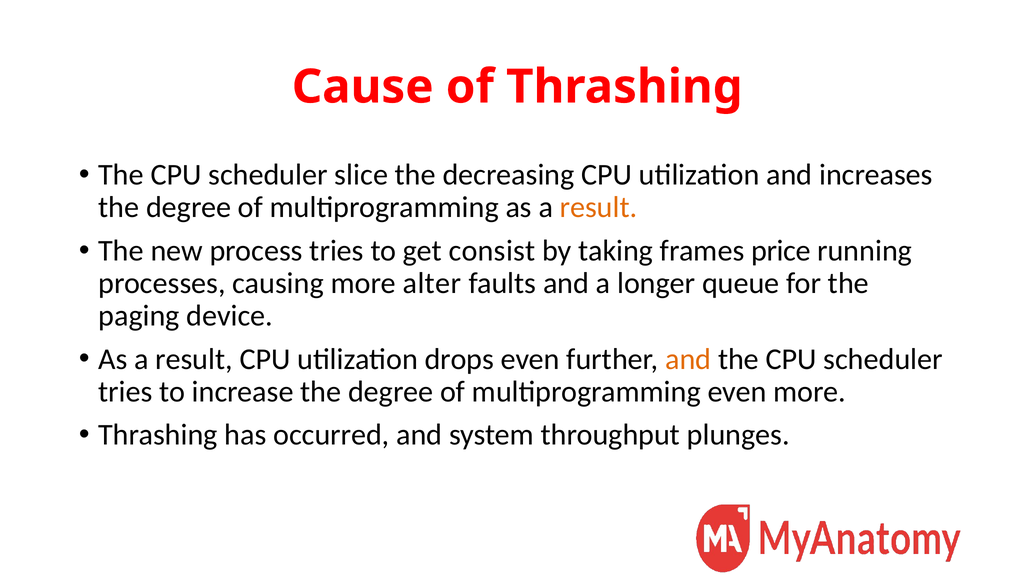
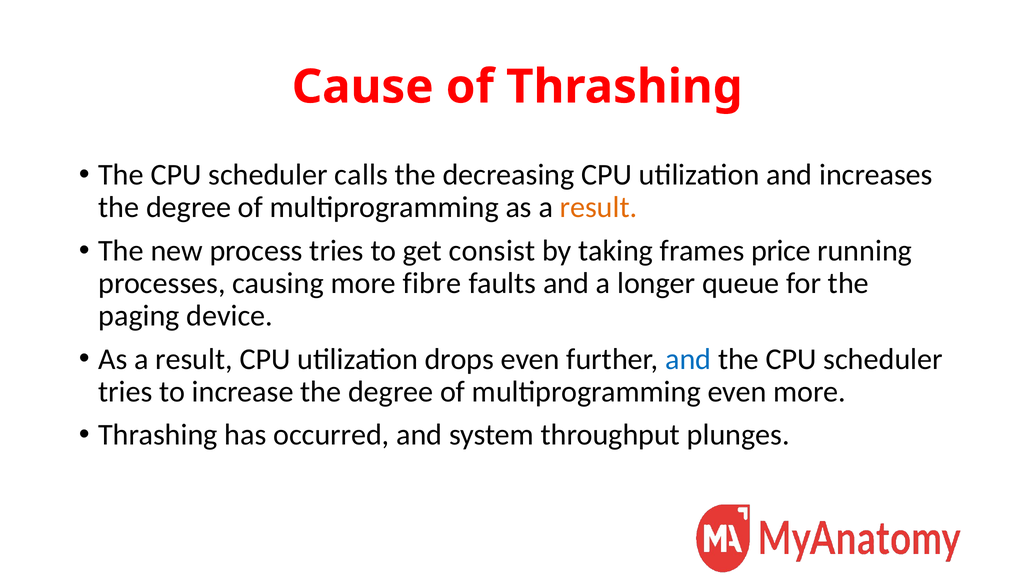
slice: slice -> calls (361, 175)
alter: alter -> fibre (432, 283)
and colour: orange -> blue (688, 359)
